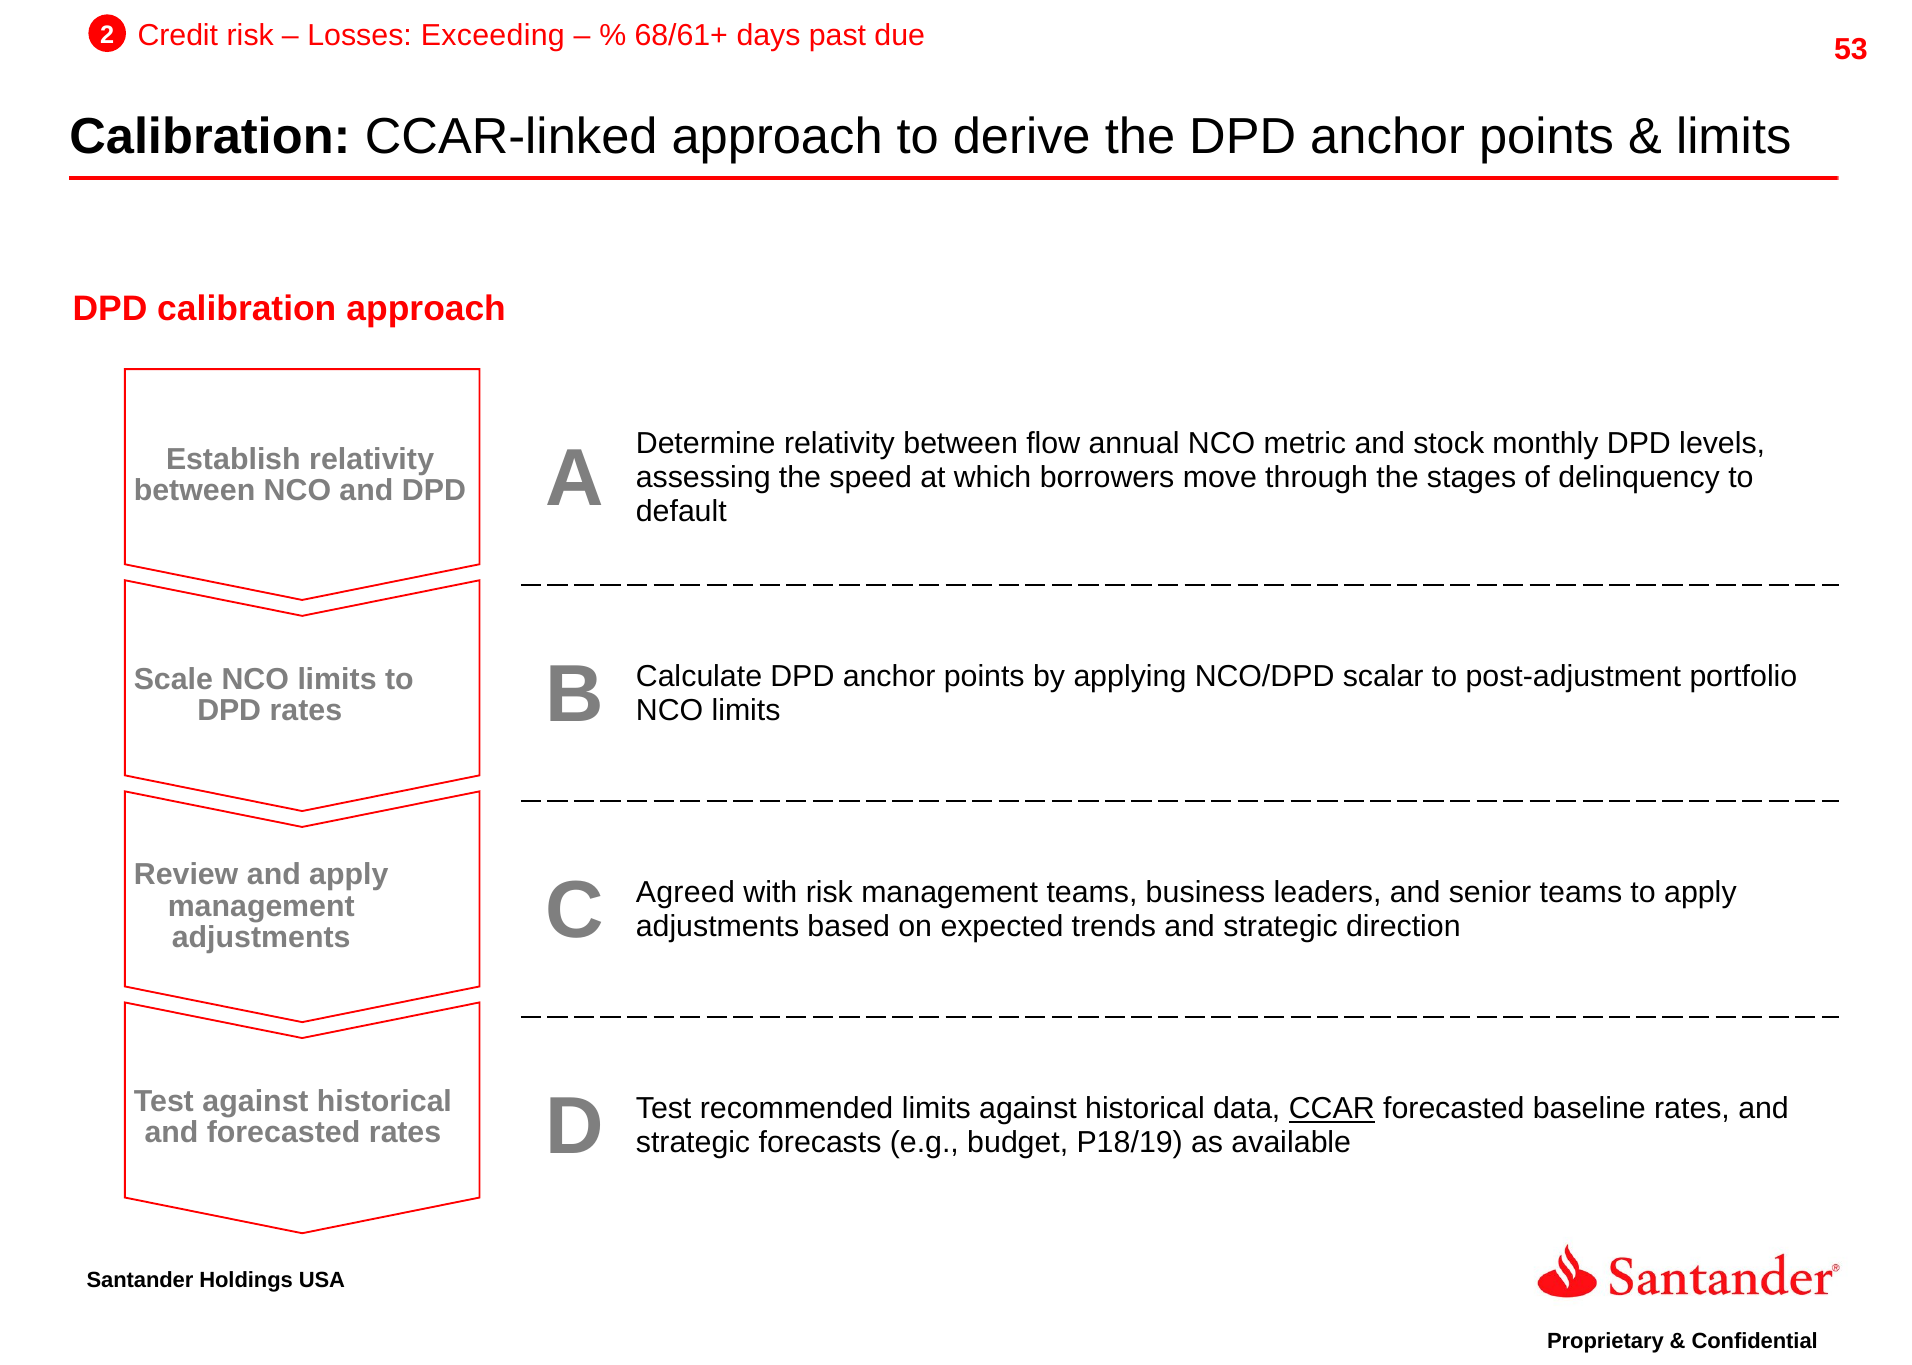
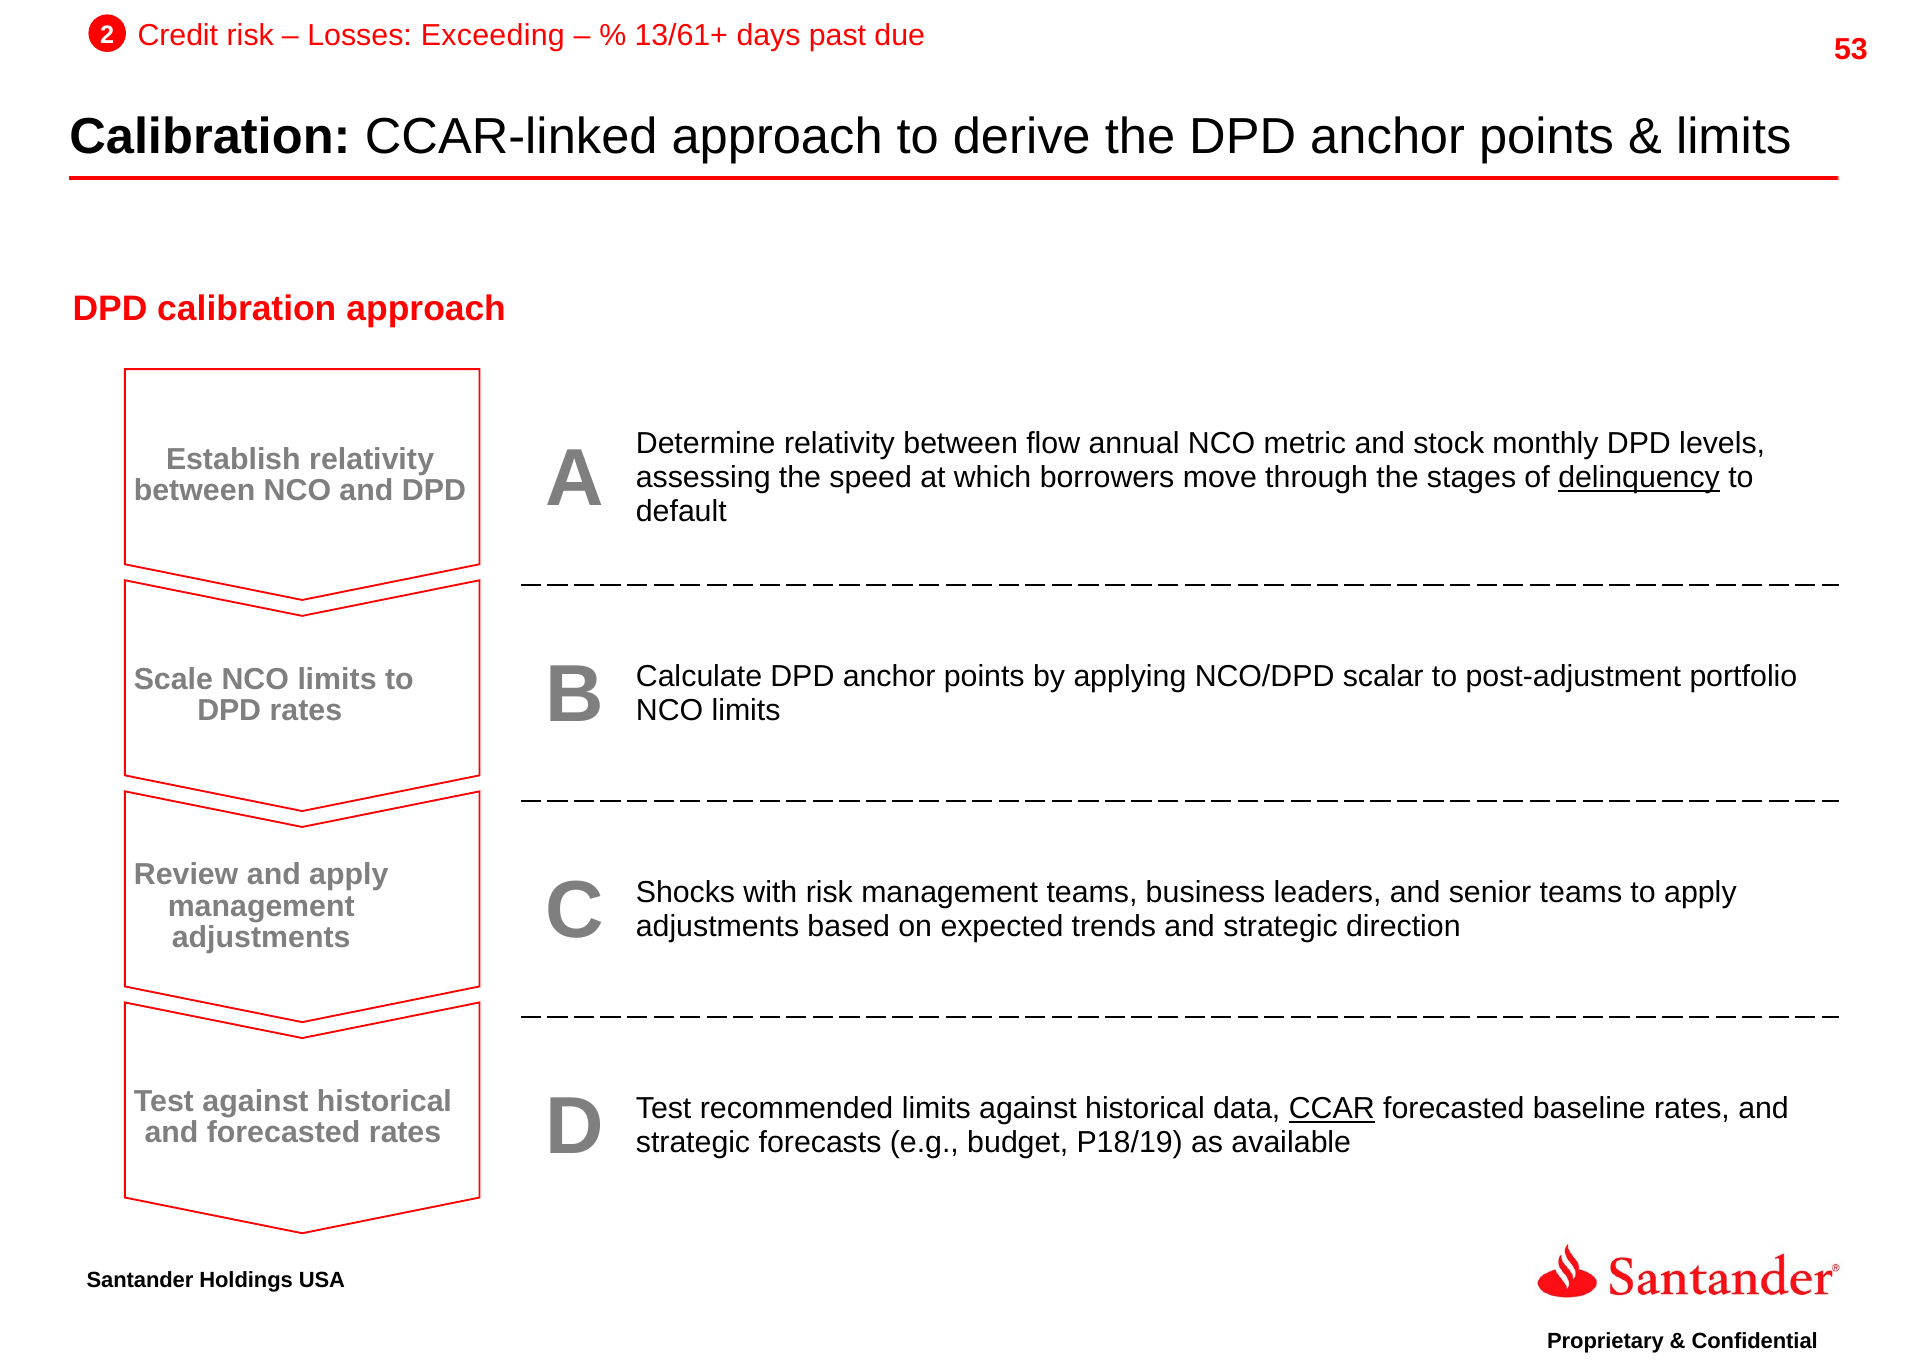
68/61+: 68/61+ -> 13/61+ (681, 35)
delinquency underline: none -> present (1639, 478)
Agreed: Agreed -> Shocks (686, 893)
